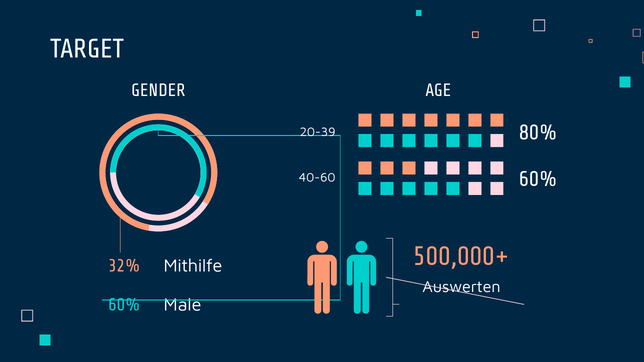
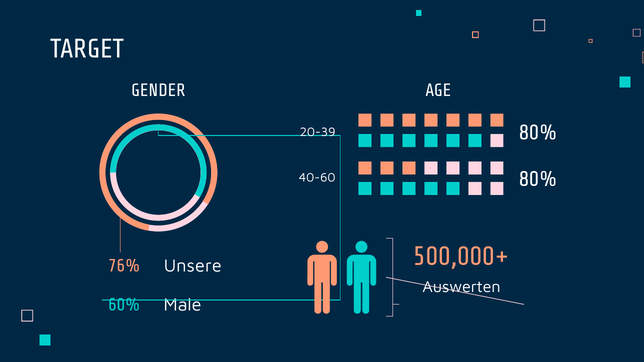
60%: 60% -> 80% (538, 180)
Mithilfe: Mithilfe -> Unsere (193, 266)
32%: 32% -> 76% (124, 266)
